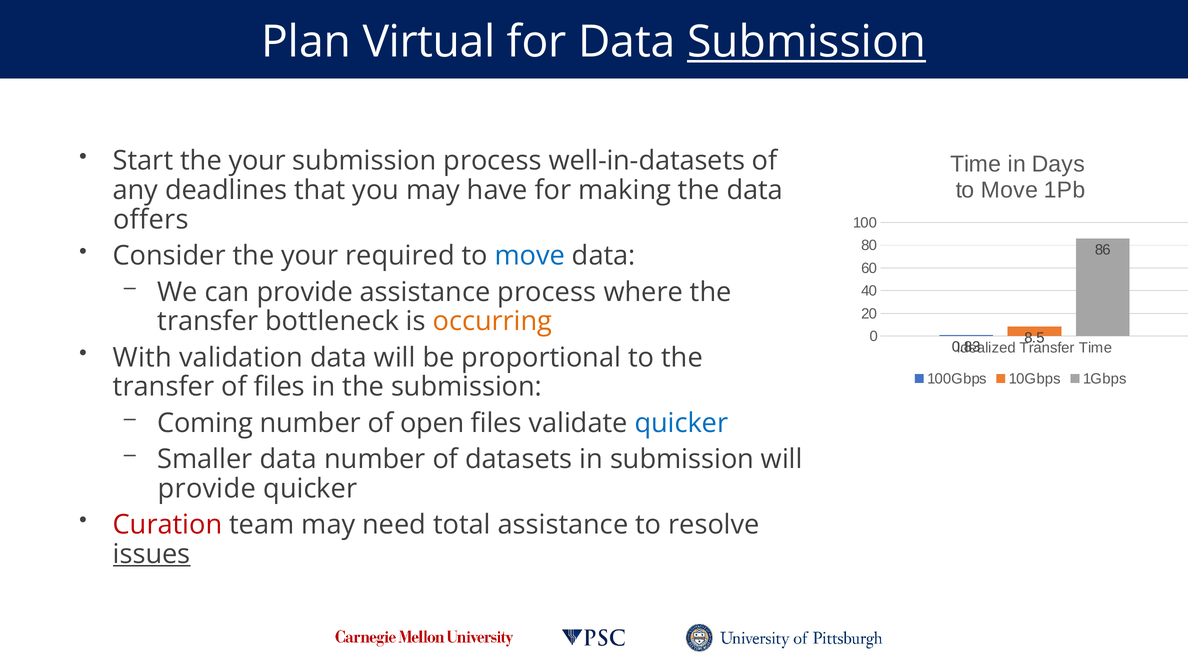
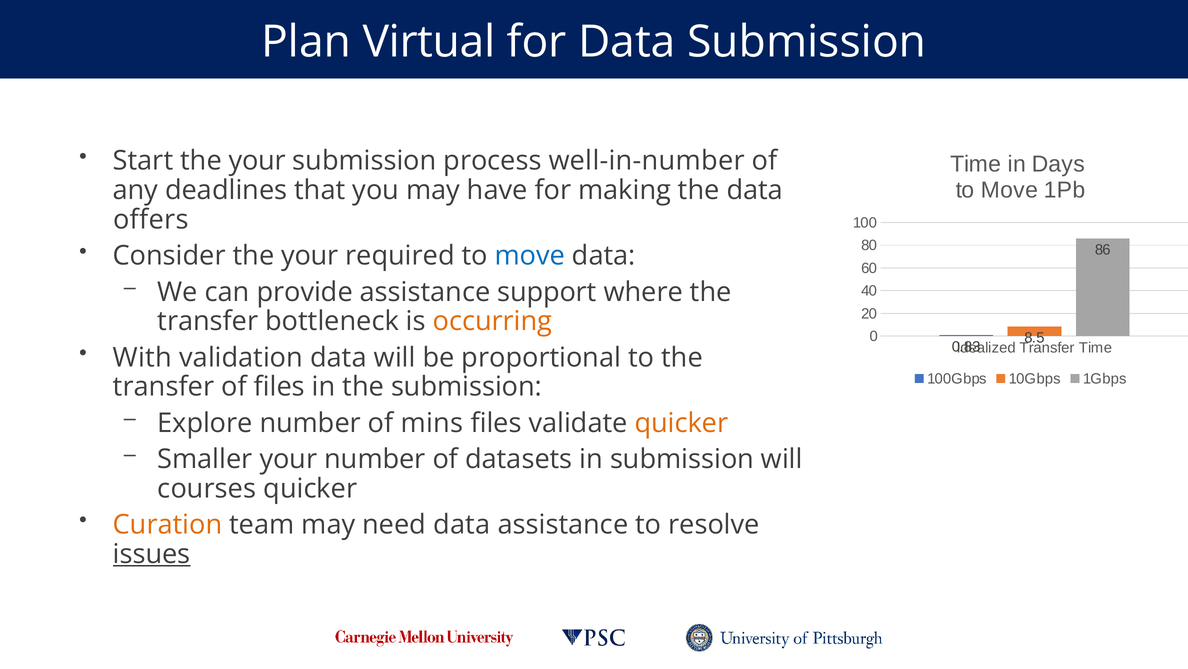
Submission underline: present -> none (807, 42)
well-in-datasets: well-in-datasets -> well-in-number (647, 161)
assistance process: process -> support (547, 292)
Coming: Coming -> Explore (205, 423)
open: open -> mins (432, 423)
quicker colour: blue -> orange (681, 423)
Smaller data: data -> your (288, 459)
provide: provide -> courses (207, 488)
Curation colour: red -> orange (168, 524)
need total: total -> data (462, 524)
